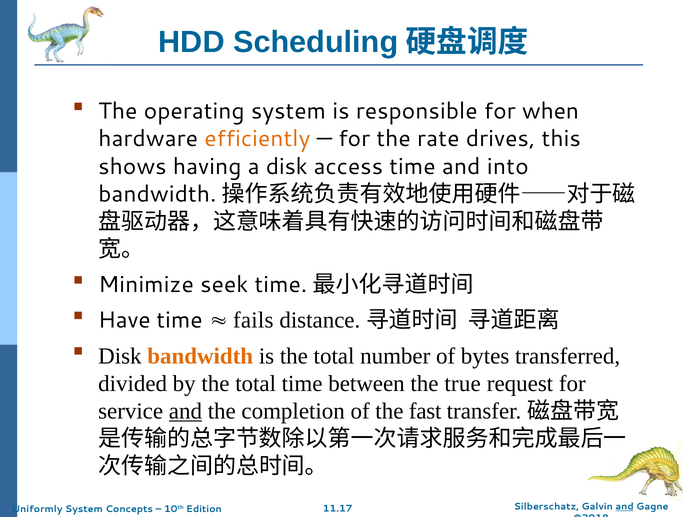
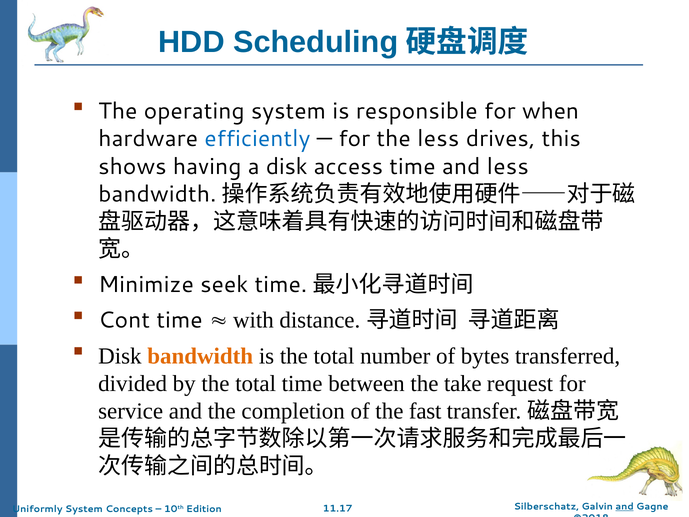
efficiently colour: orange -> blue (257, 139)
the rate: rate -> less (438, 139)
and into: into -> less (508, 166)
Have: Have -> Cont (124, 320)
fails: fails -> with (253, 320)
true: true -> take (463, 383)
and underline: present -> none (185, 411)
